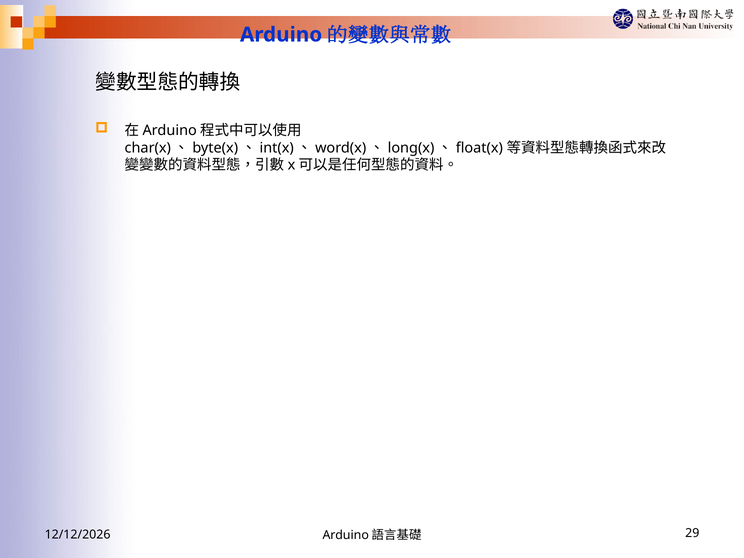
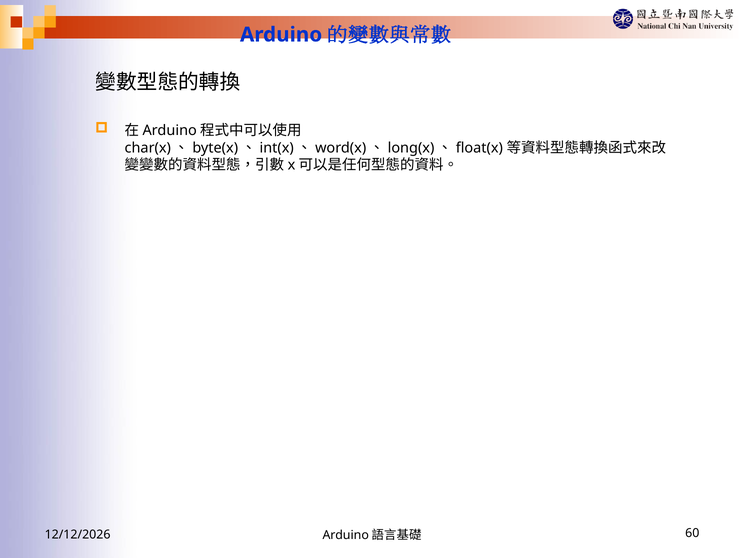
29: 29 -> 60 (692, 533)
